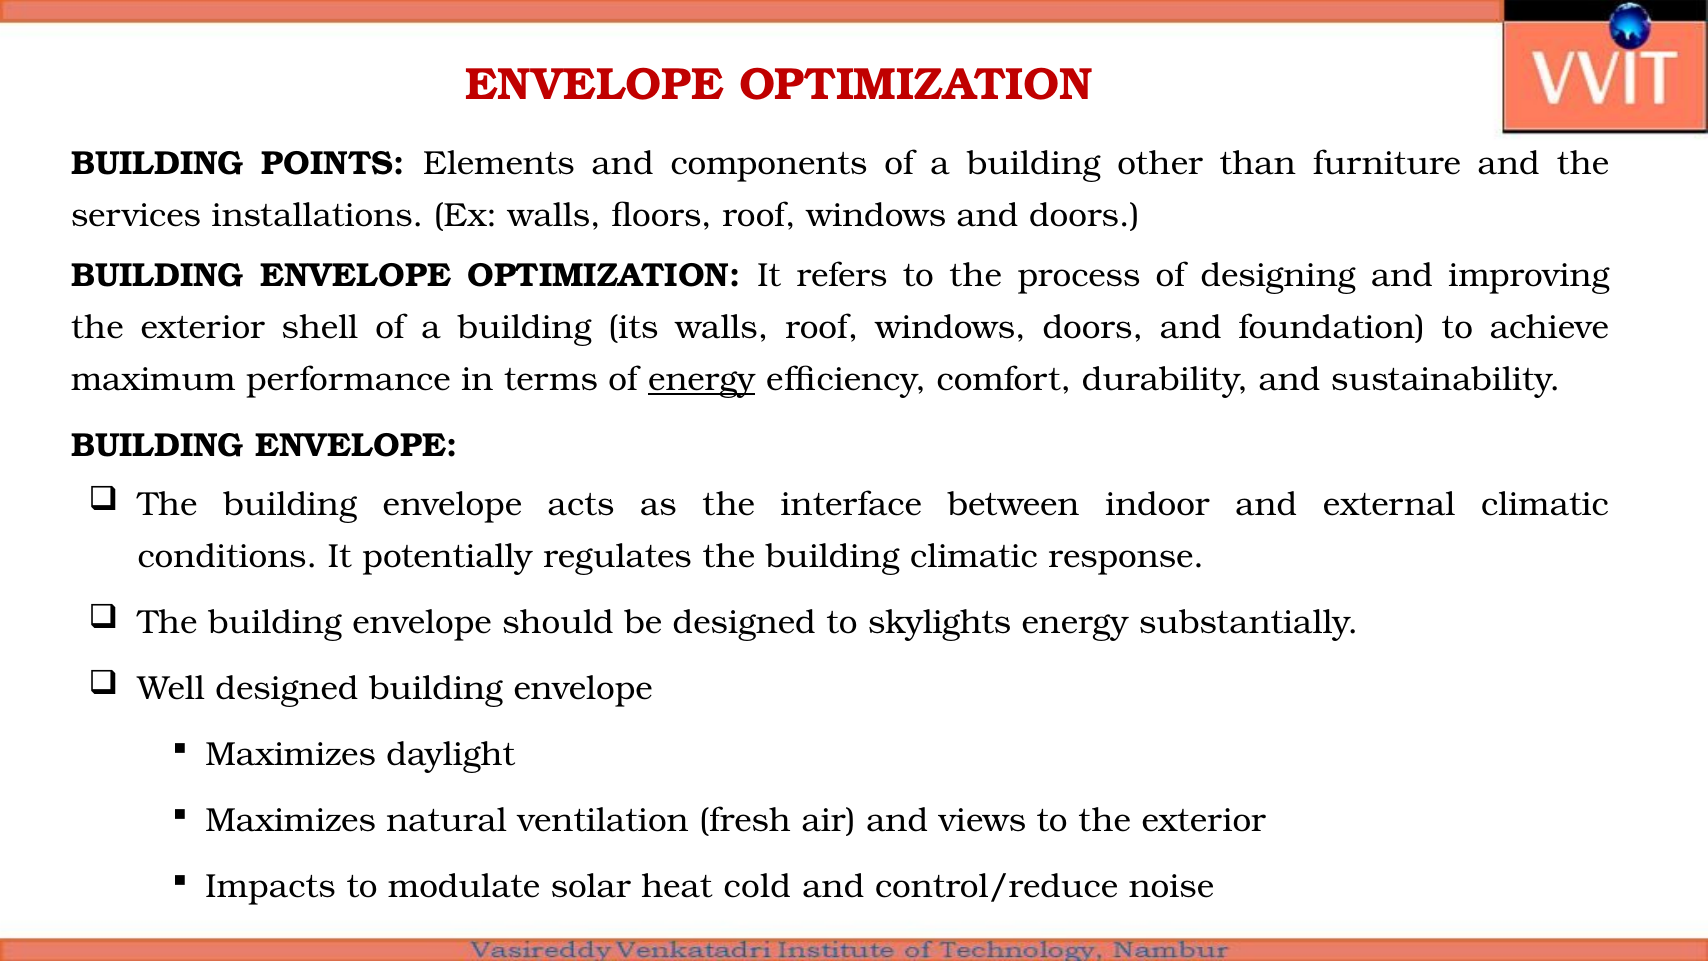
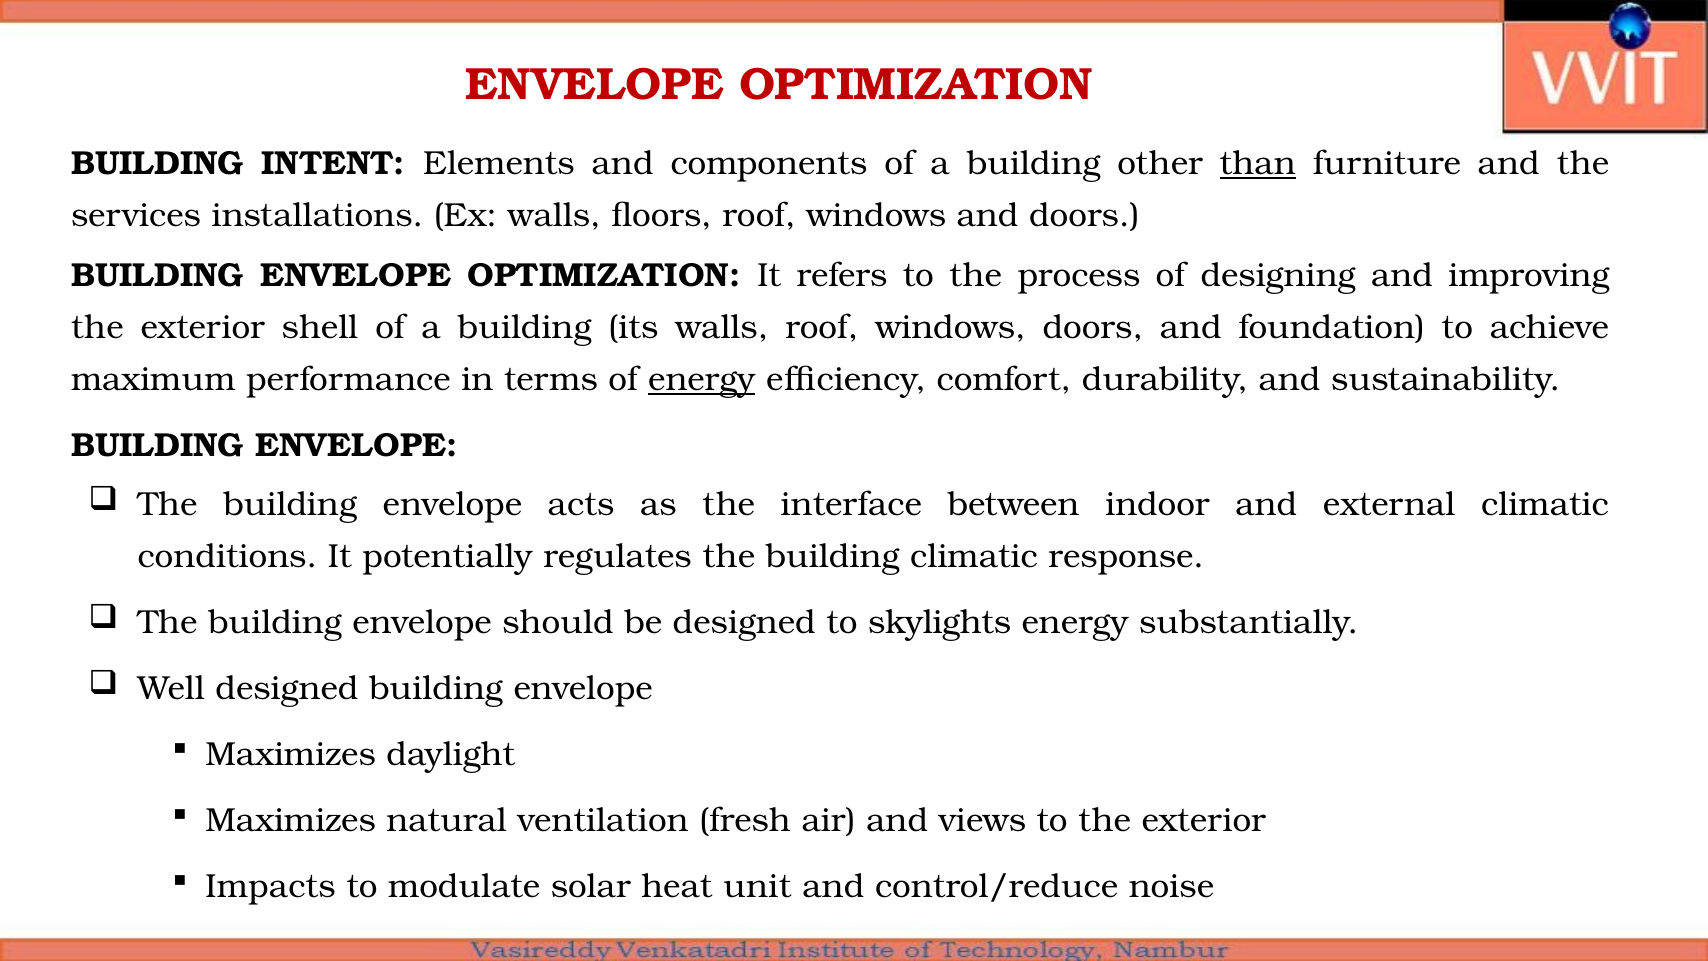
POINTS: POINTS -> INTENT (333, 164)
than underline: none -> present (1258, 164)
cold: cold -> unit (757, 887)
